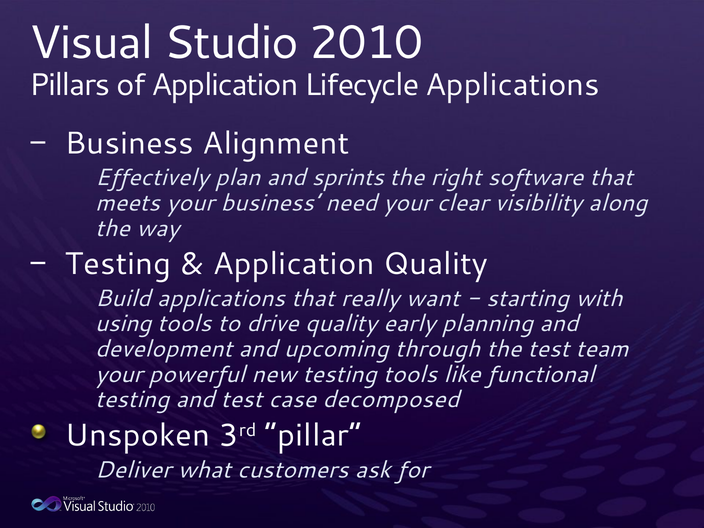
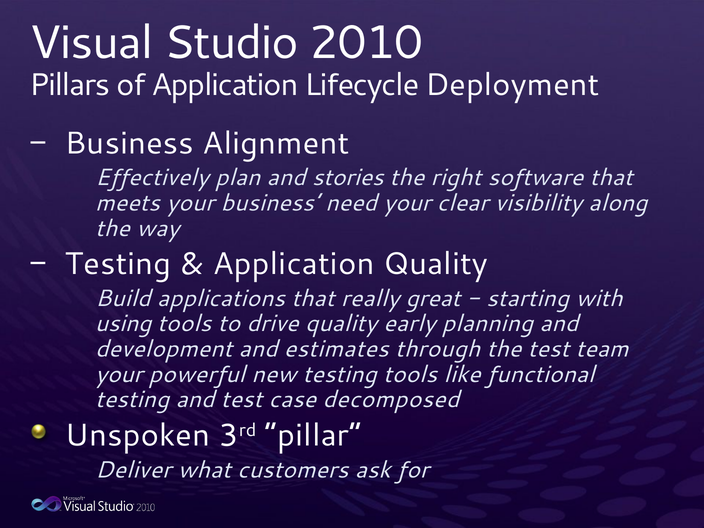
Lifecycle Applications: Applications -> Deployment (512, 85)
sprints: sprints -> stories (348, 178)
want: want -> great (433, 298)
upcoming: upcoming -> estimates (336, 349)
